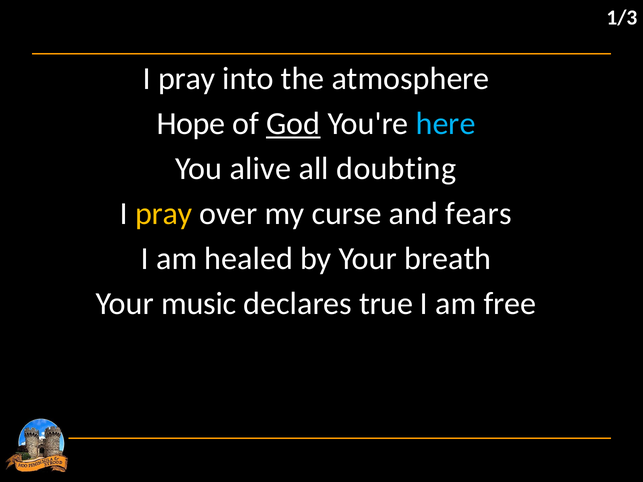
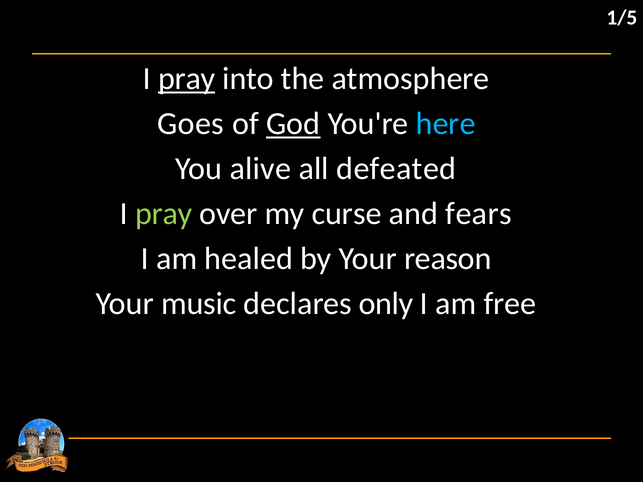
1/3: 1/3 -> 1/5 (622, 18)
pray underline: none -> present (187, 79)
Hope: Hope -> Goes (191, 124)
doubting: doubting -> defeated (396, 169)
pray colour: yellow -> light green (164, 214)
breath: breath -> reason (448, 259)
true: true -> only (386, 304)
